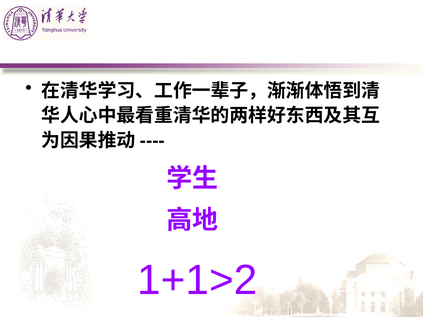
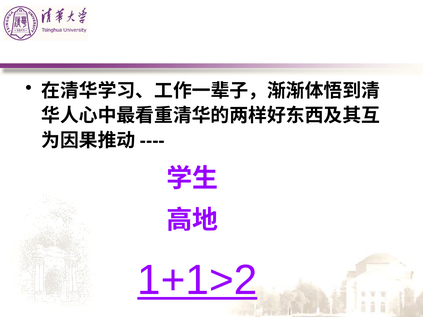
1+1>2 underline: none -> present (197, 280)
